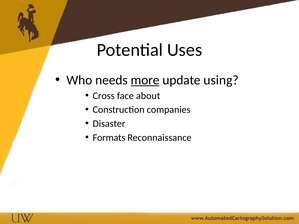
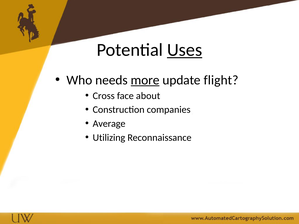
Uses underline: none -> present (185, 50)
using: using -> flight (221, 80)
Disaster: Disaster -> Average (109, 124)
Formats: Formats -> Utilizing (109, 138)
